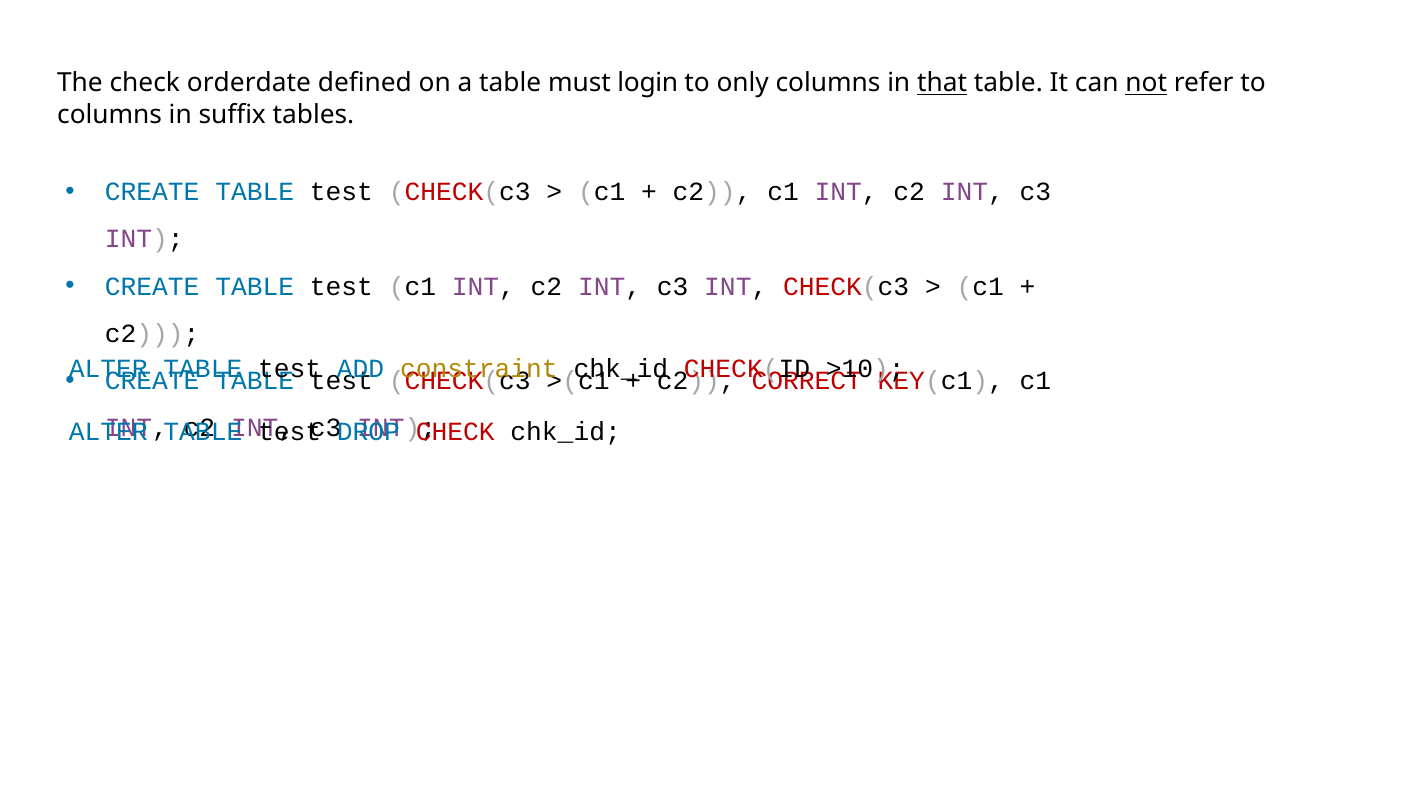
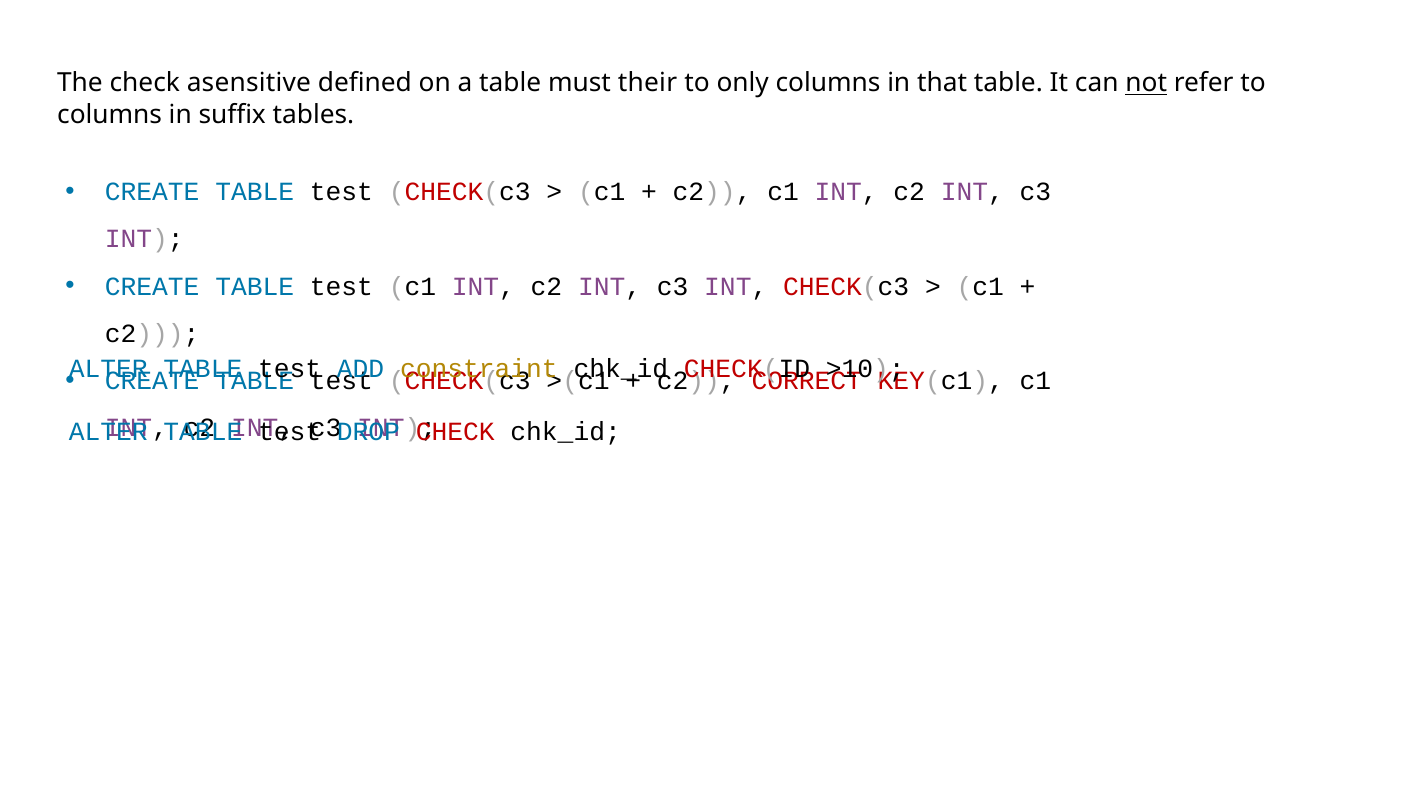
orderdate: orderdate -> asensitive (249, 83)
login: login -> their (648, 83)
that underline: present -> none (942, 83)
